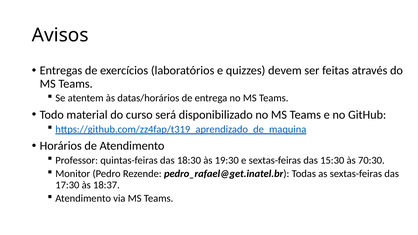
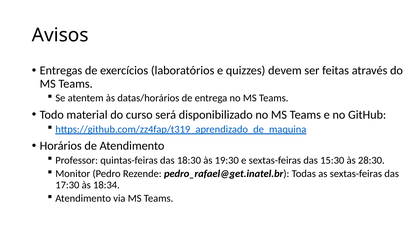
70:30: 70:30 -> 28:30 (371, 160)
18:37: 18:37 -> 18:34 (106, 185)
